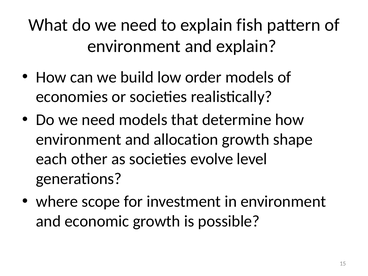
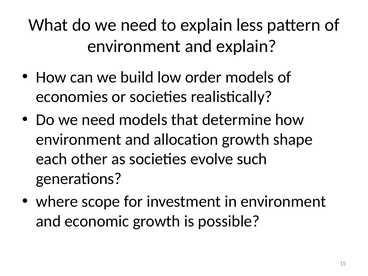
fish: fish -> less (250, 25)
level: level -> such (252, 159)
